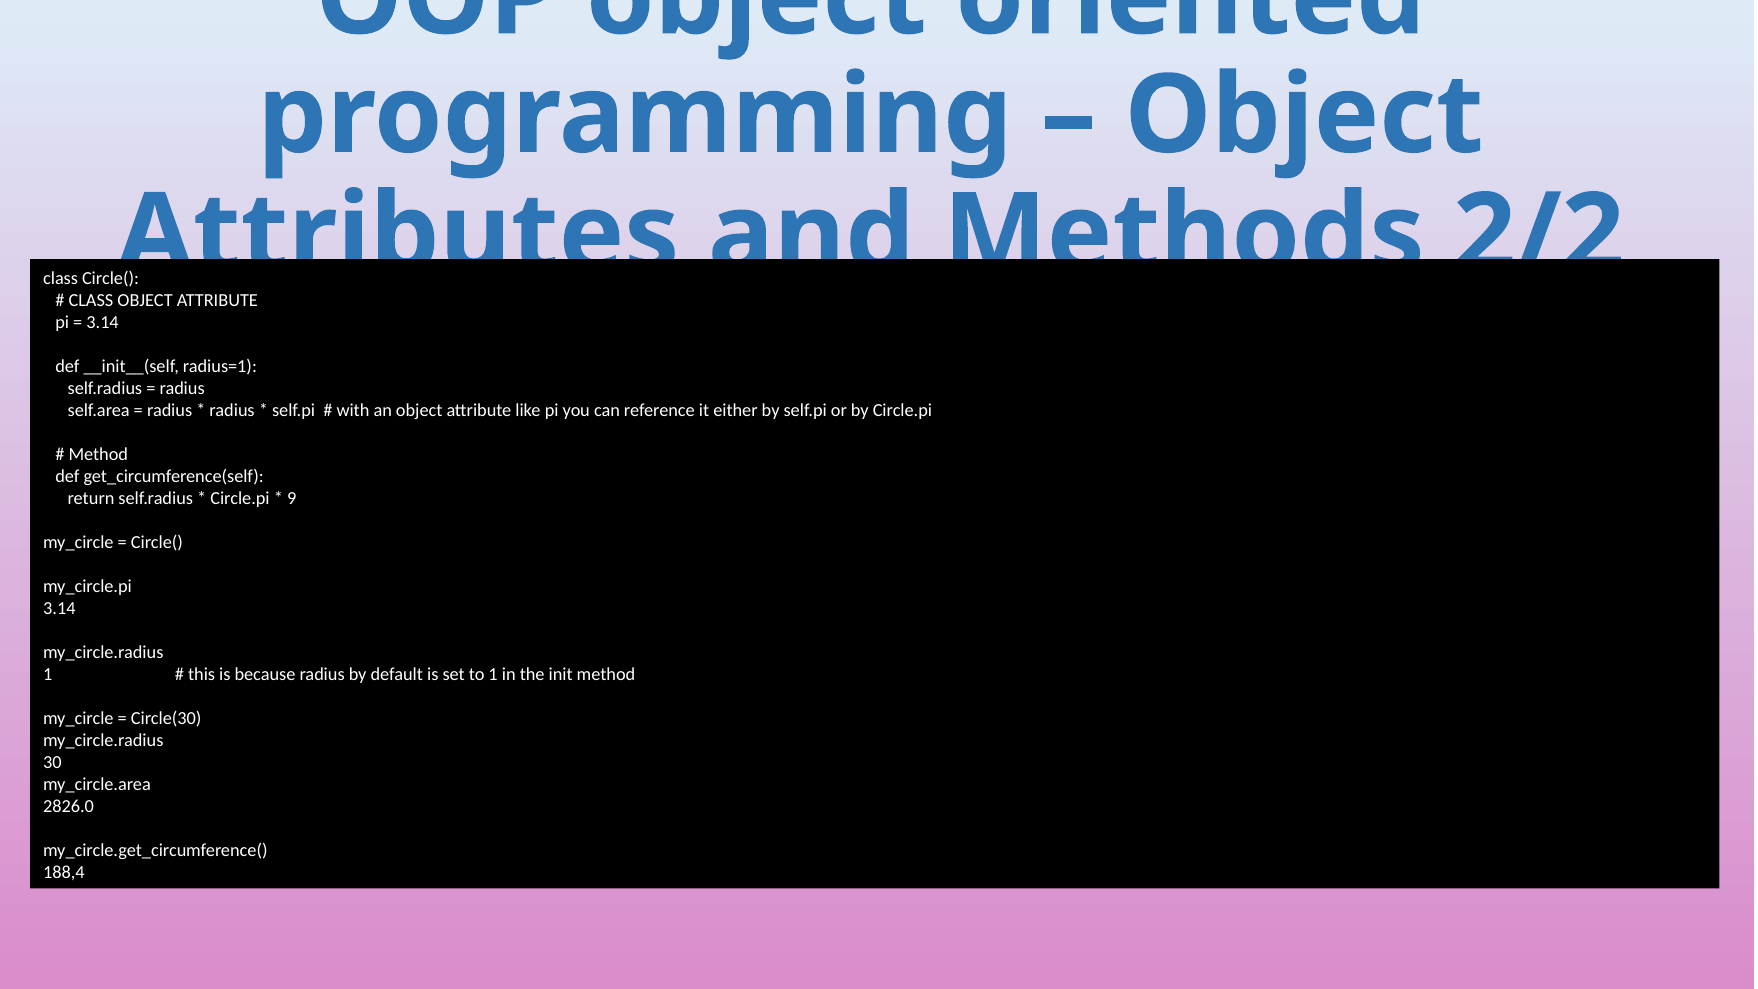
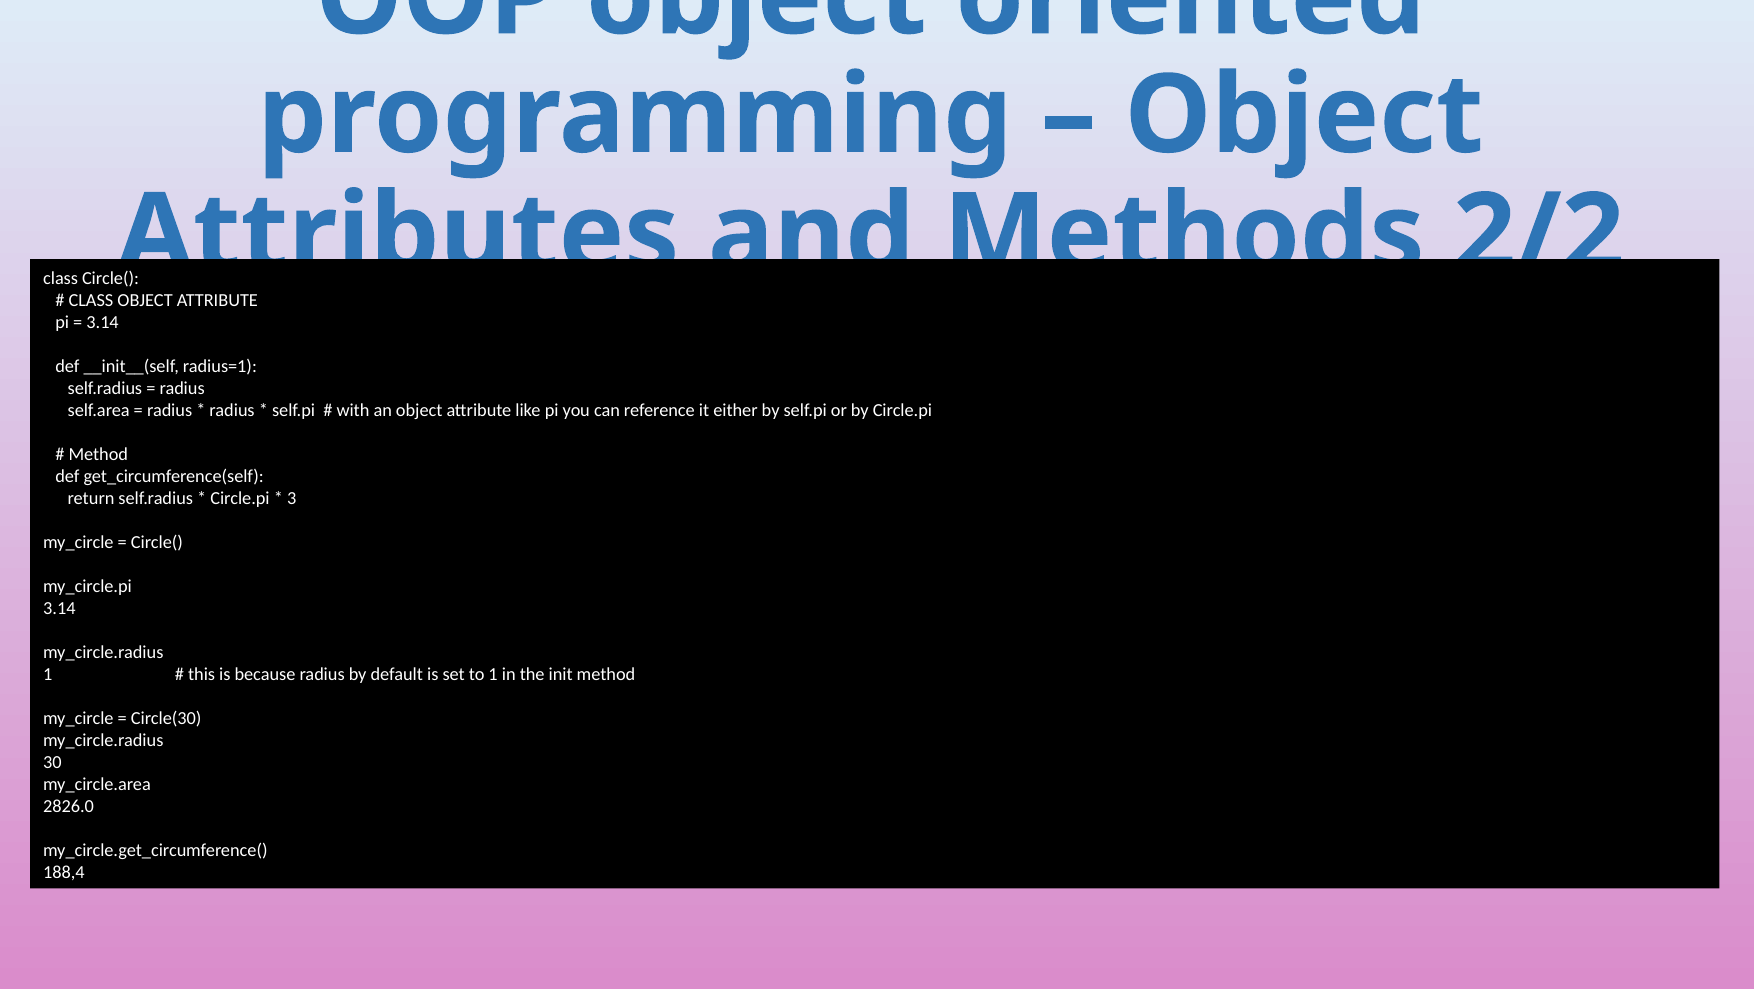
9: 9 -> 3 (292, 498)
